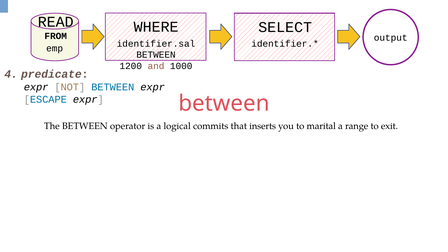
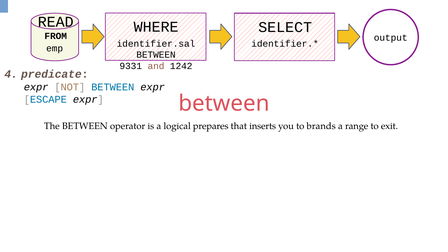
1200: 1200 -> 9331 (131, 66)
1000: 1000 -> 1242 (181, 66)
commits: commits -> prepares (211, 126)
marital: marital -> brands (321, 126)
